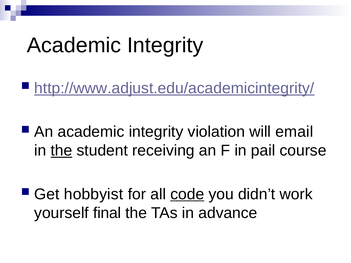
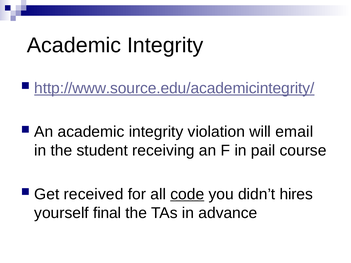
http://www.adjust.edu/academicintegrity/: http://www.adjust.edu/academicintegrity/ -> http://www.source.edu/academicintegrity/ (174, 88)
the underline: present -> none (62, 151)
hobbyist: hobbyist -> received (94, 194)
work: work -> hires (296, 194)
